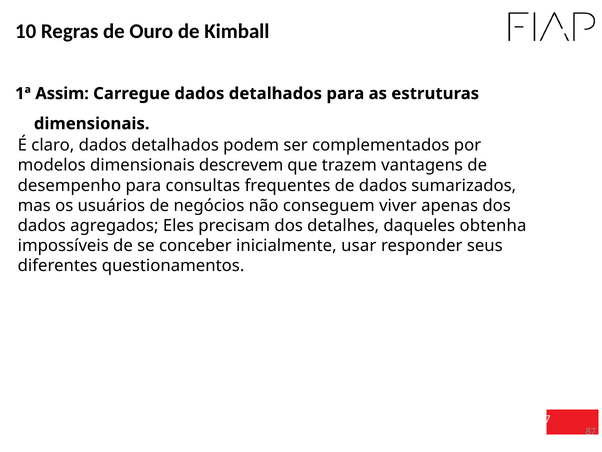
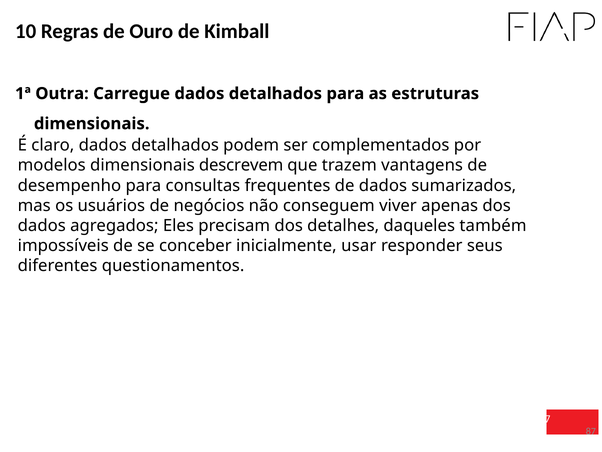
Assim: Assim -> Outra (62, 93)
obtenha: obtenha -> também (493, 225)
